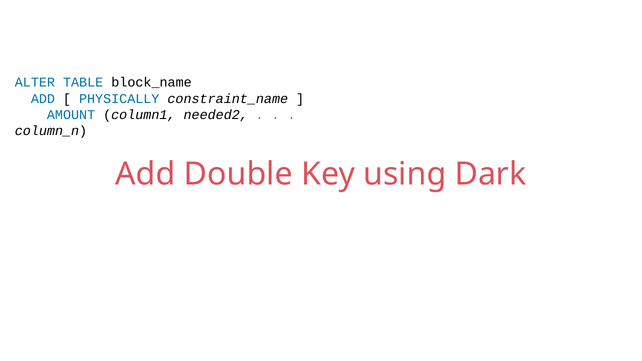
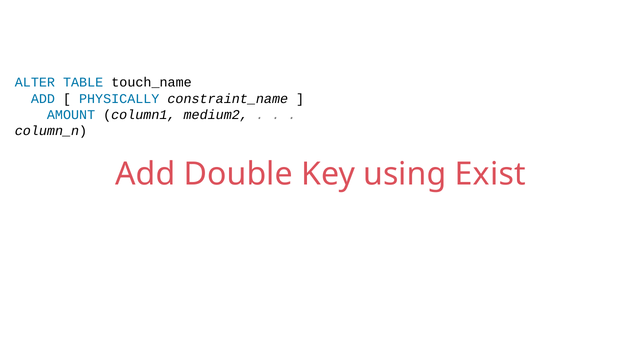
block_name: block_name -> touch_name (152, 83)
needed2: needed2 -> medium2 (216, 115)
Dark: Dark -> Exist (490, 174)
